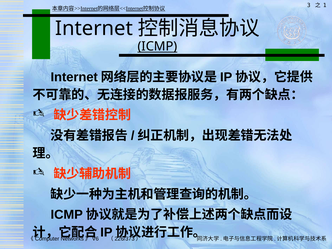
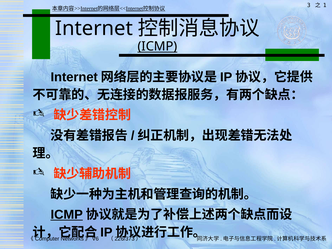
ICMP underline: none -> present (67, 215)
